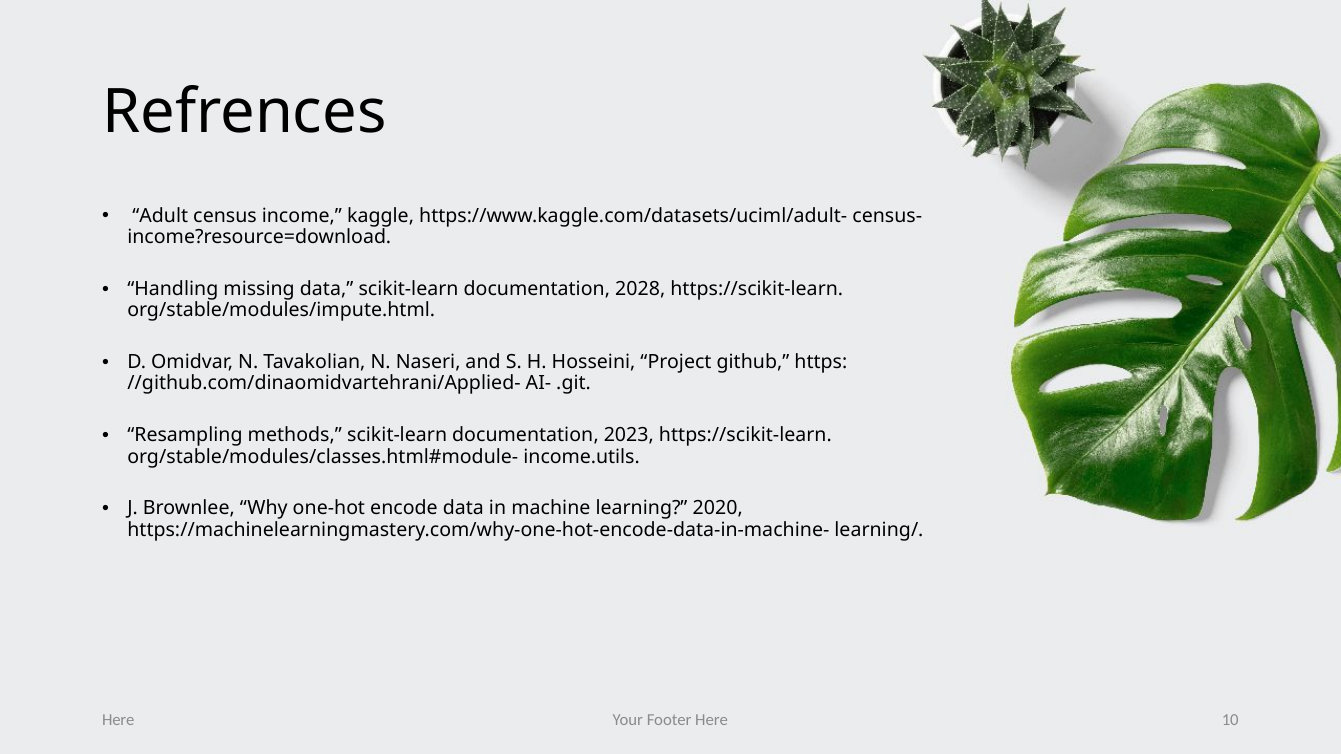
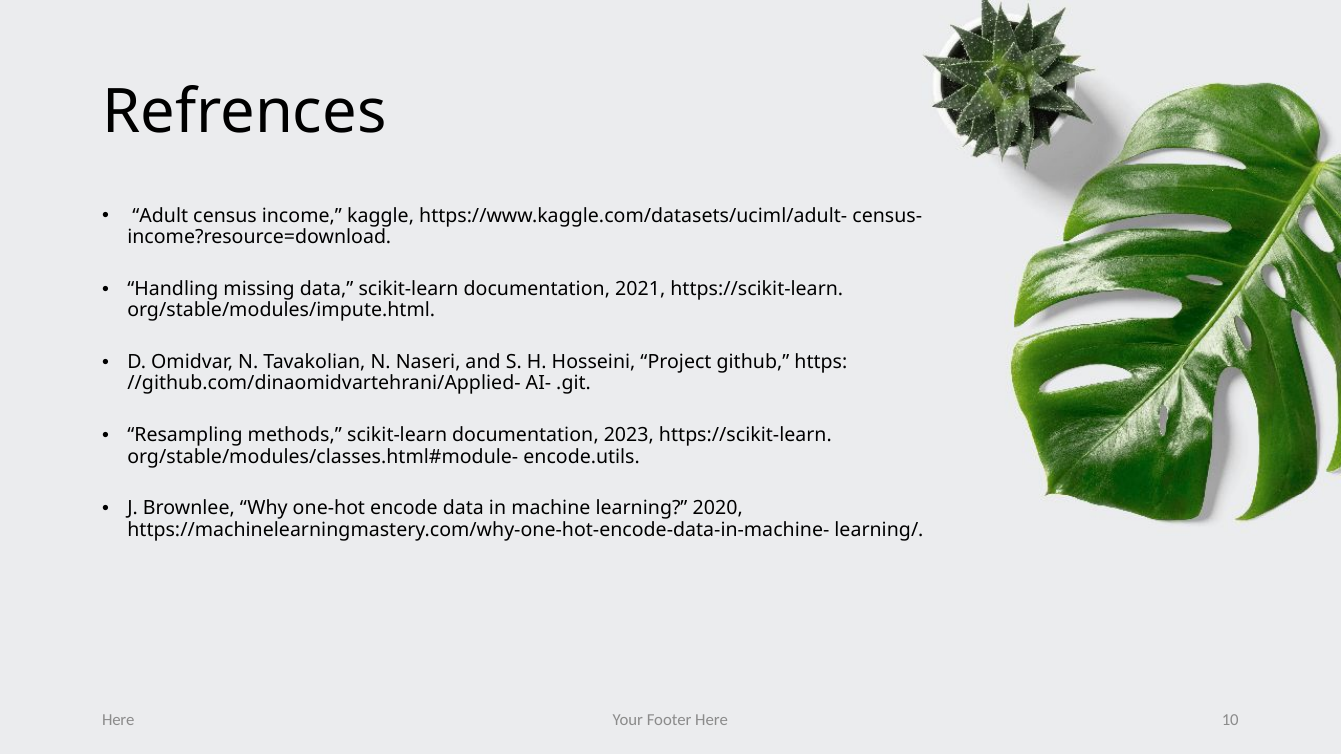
2028: 2028 -> 2021 (640, 289)
income.utils: income.utils -> encode.utils (582, 457)
